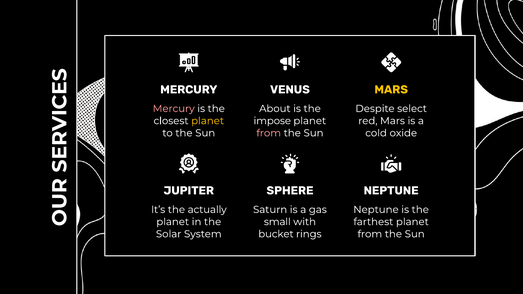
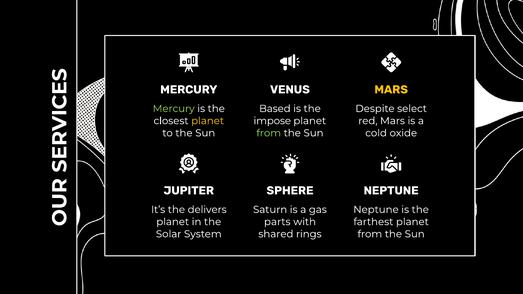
Mercury colour: pink -> light green (174, 109)
About: About -> Based (275, 109)
from colour: pink -> light green (269, 133)
actually: actually -> delivers (207, 210)
small: small -> parts (277, 222)
bucket: bucket -> shared (276, 234)
